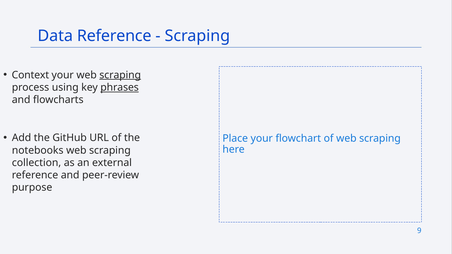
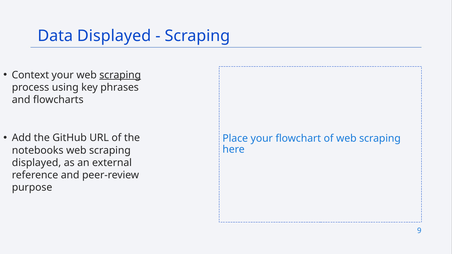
Data Reference: Reference -> Displayed (114, 36)
phrases underline: present -> none (120, 88)
collection: collection -> displayed (37, 163)
